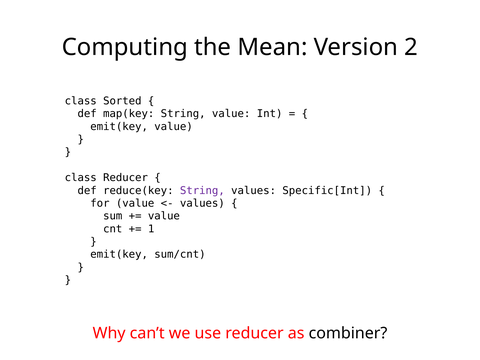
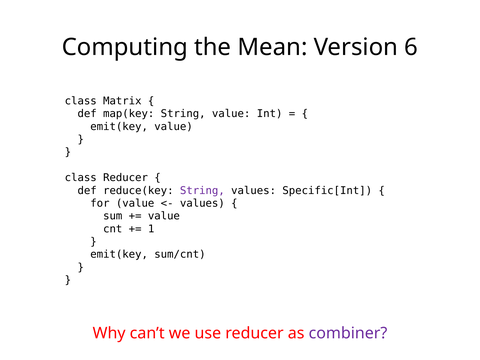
2: 2 -> 6 (411, 47)
Sorted: Sorted -> Matrix (122, 101)
combiner colour: black -> purple (348, 333)
